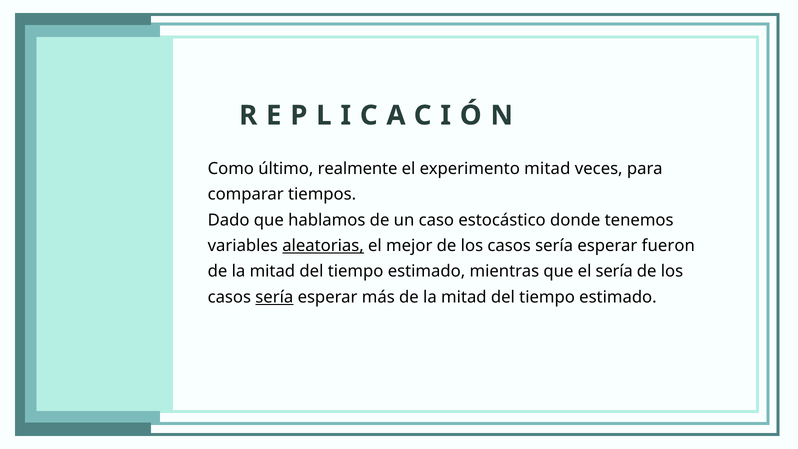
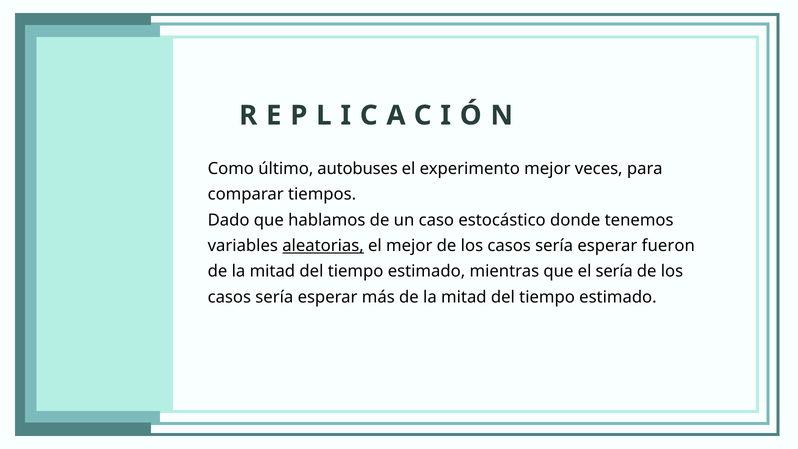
realmente: realmente -> autobuses (358, 169)
experimento mitad: mitad -> mejor (547, 169)
sería underline: present -> none (274, 297)
